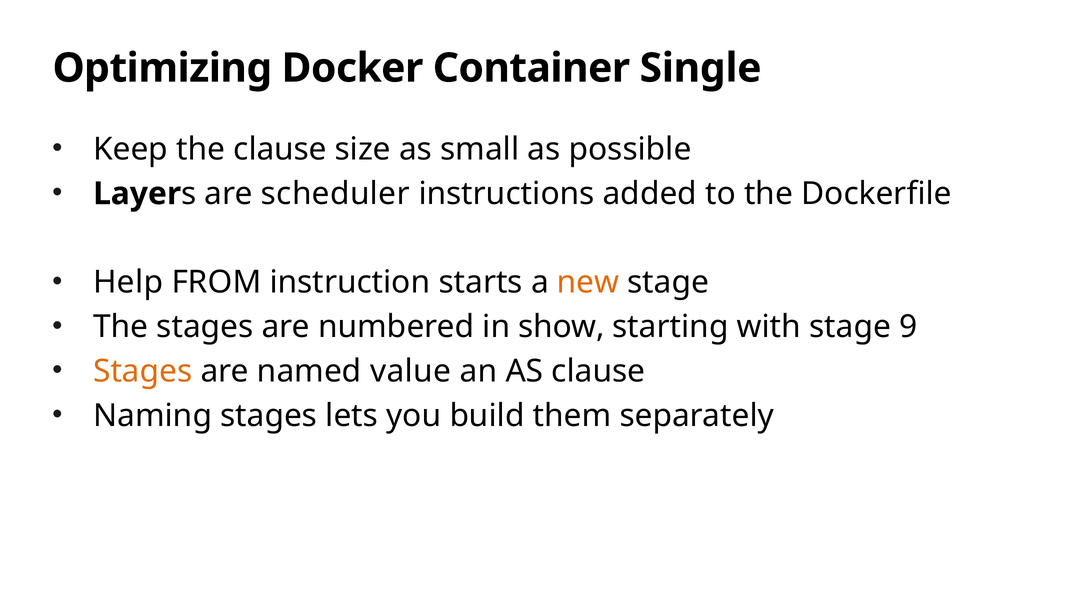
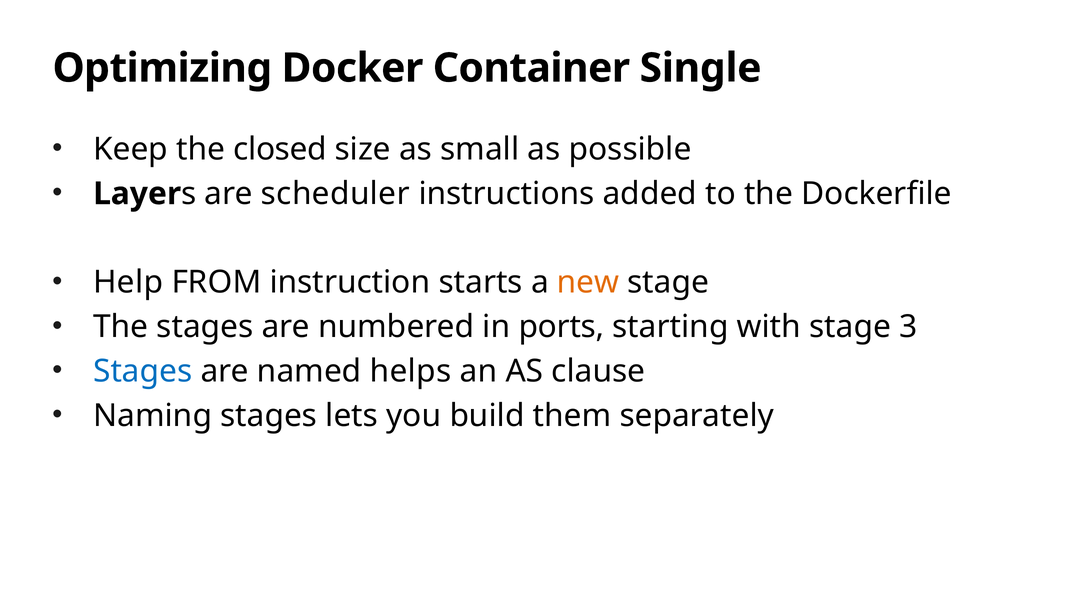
the clause: clause -> closed (280, 149)
show: show -> ports (561, 327)
9: 9 -> 3 (908, 327)
Stages colour: orange -> blue (143, 371)
value: value -> helps (411, 371)
